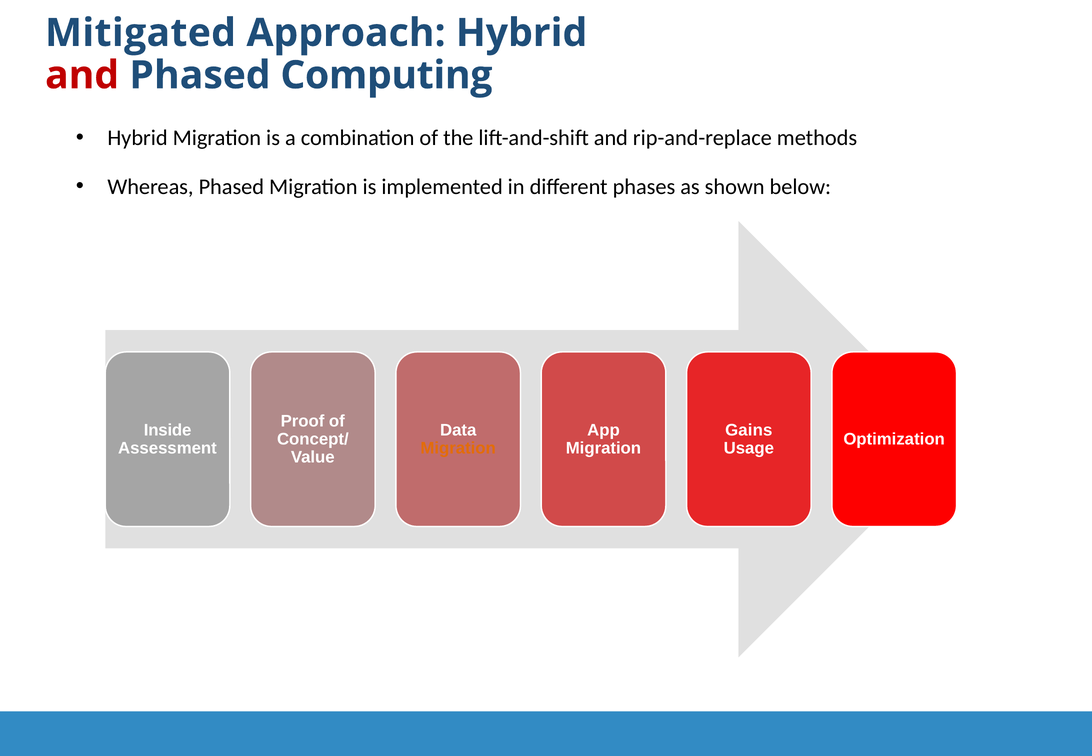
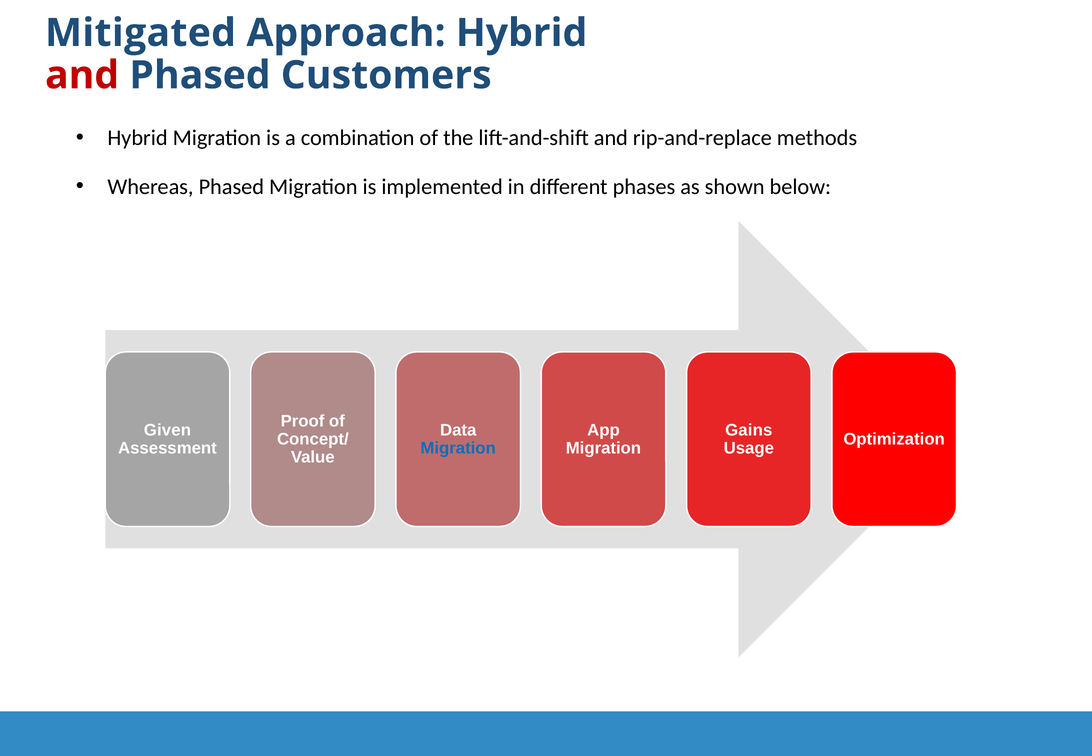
Computing: Computing -> Customers (386, 75)
Inside: Inside -> Given (167, 430)
Migration colour: orange -> blue (458, 448)
